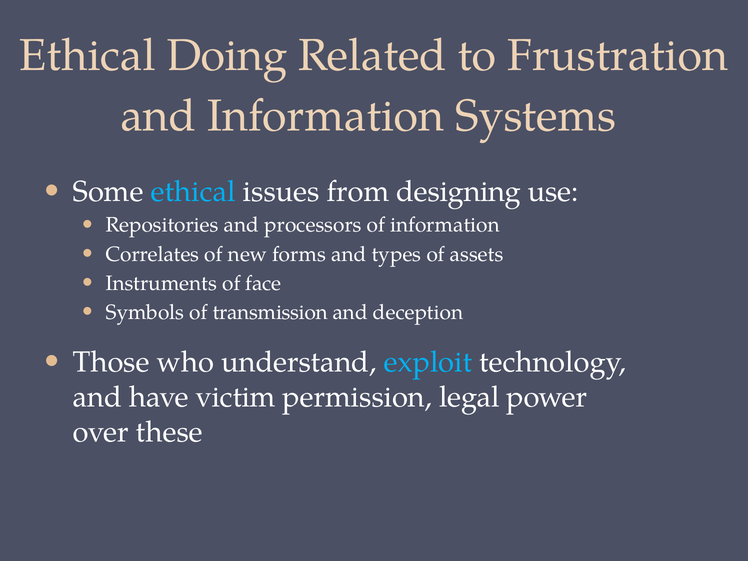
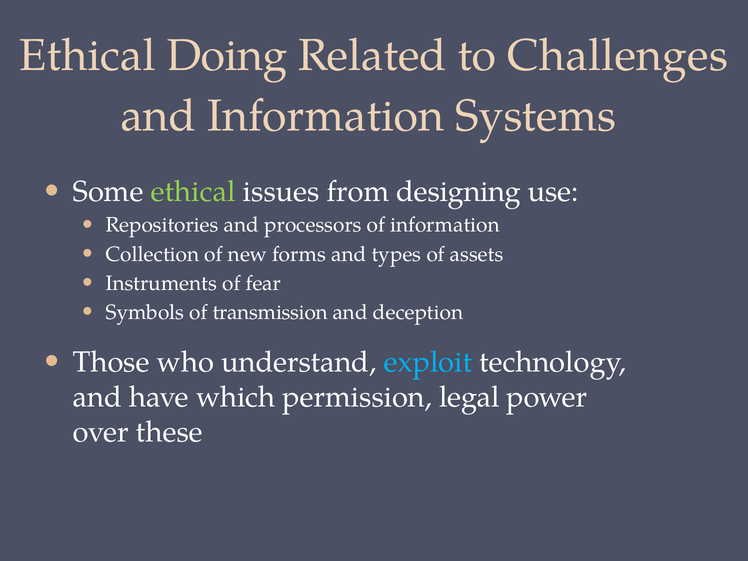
Frustration: Frustration -> Challenges (618, 56)
ethical colour: light blue -> light green (193, 192)
Correlates: Correlates -> Collection (152, 254)
face: face -> fear (263, 283)
victim: victim -> which (236, 397)
